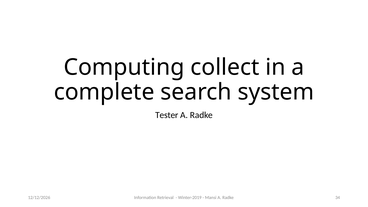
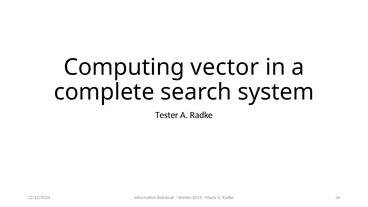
collect: collect -> vector (225, 67)
